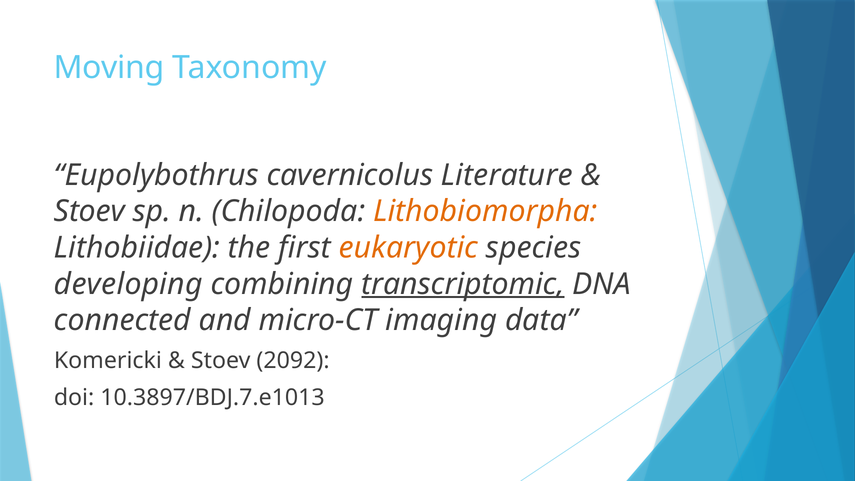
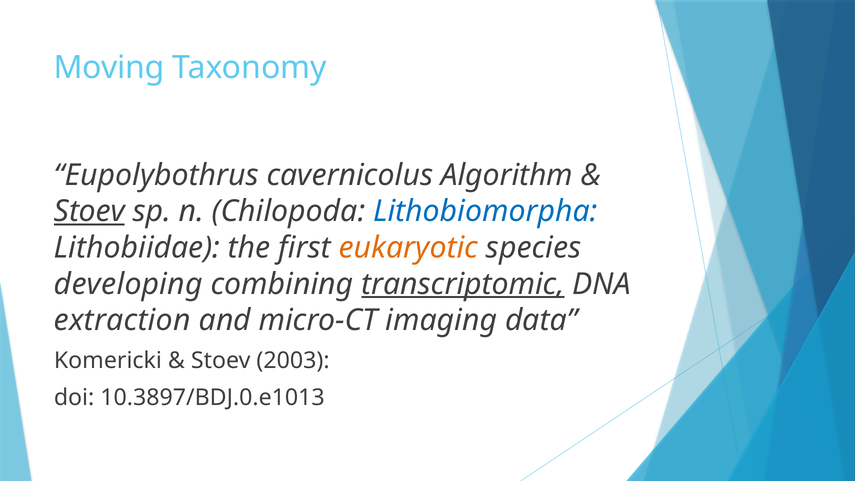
Literature: Literature -> Algorithm (507, 175)
Stoev underline: none -> present (89, 211)
Lithobiomorpha colour: orange -> blue (485, 211)
connected: connected -> extraction (122, 320)
2092: 2092 -> 2003 (293, 361)
10.3897/BDJ.7.e1013: 10.3897/BDJ.7.e1013 -> 10.3897/BDJ.0.e1013 (213, 397)
